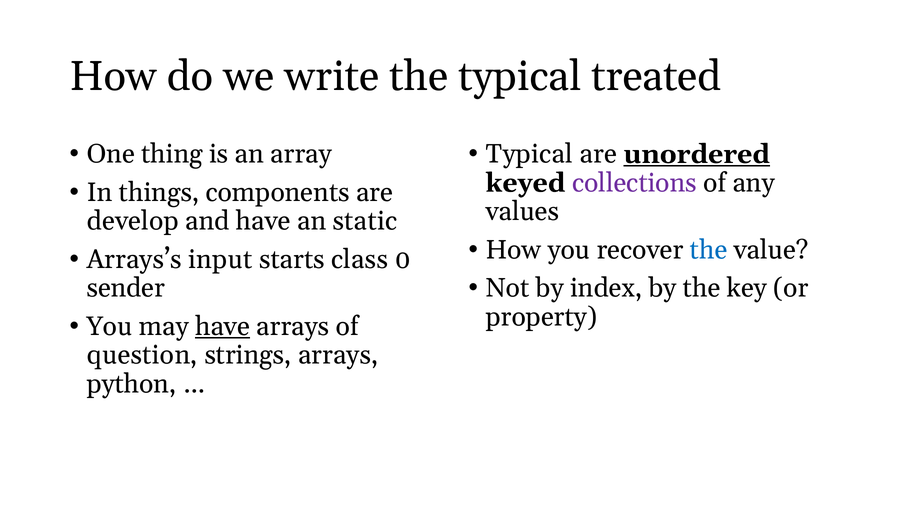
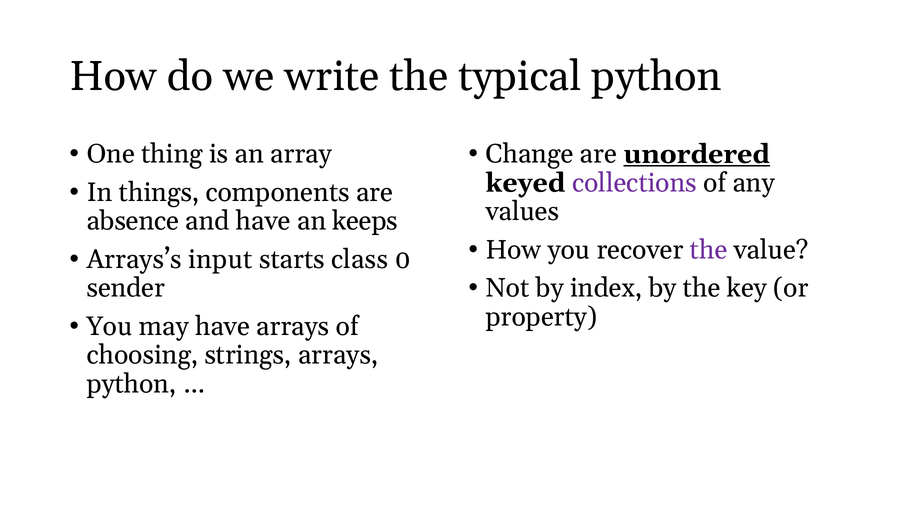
typical treated: treated -> python (656, 77)
Typical: Typical -> Change (530, 154)
develop: develop -> absence (133, 221)
static: static -> keeps (365, 221)
the colour: blue -> purple (709, 250)
have underline: present -> none (223, 326)
question: question -> choosing (142, 355)
